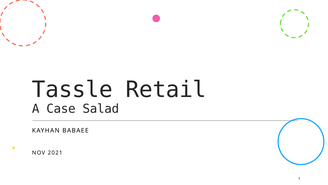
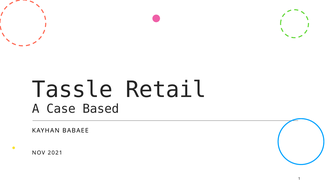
Salad: Salad -> Based (101, 108)
